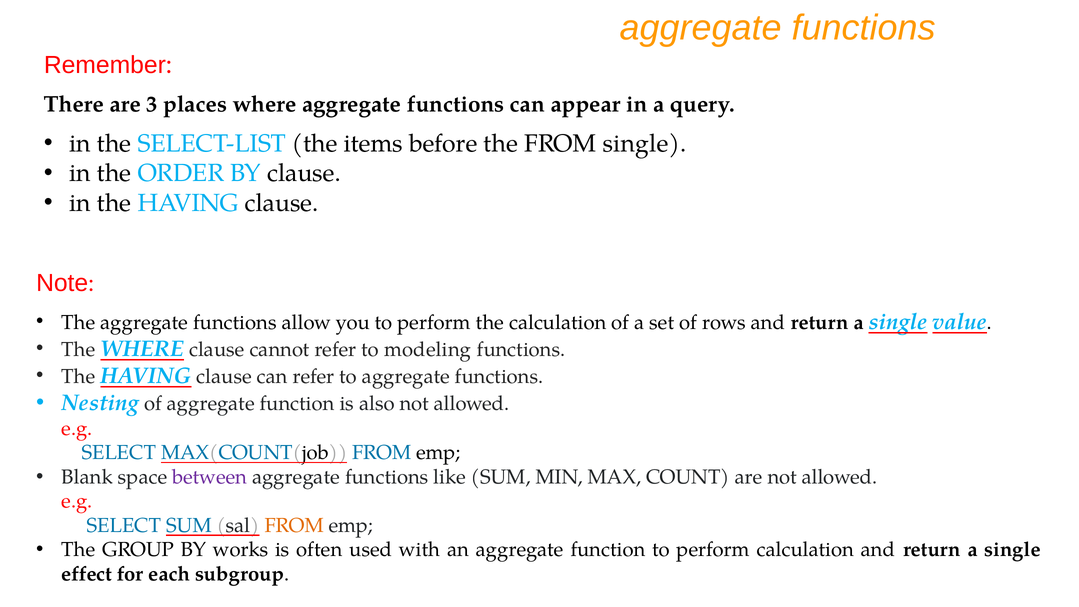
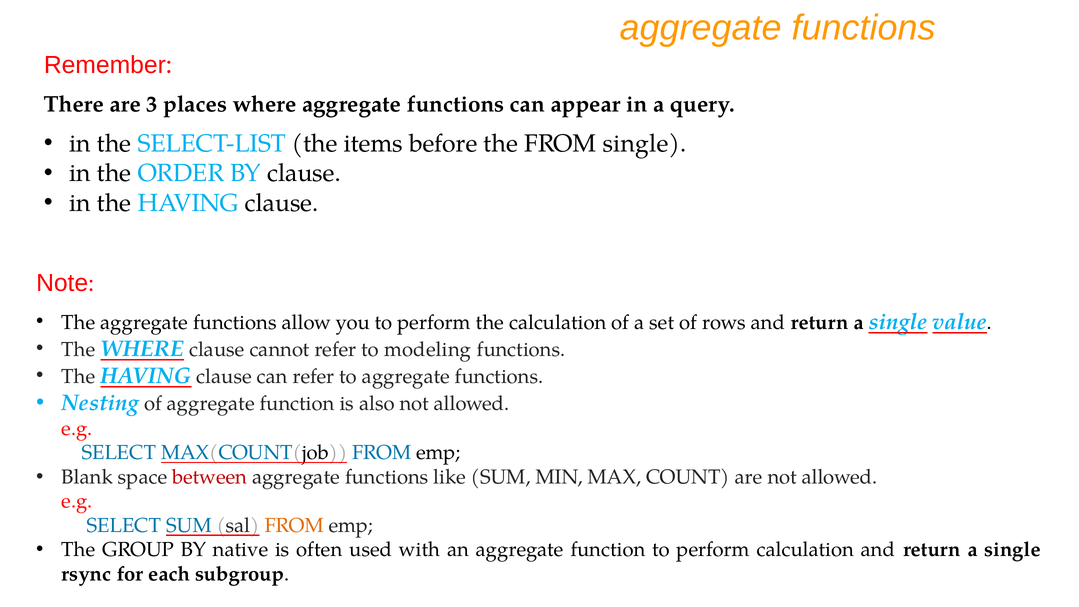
between colour: purple -> red (210, 477)
works: works -> native (241, 550)
effect: effect -> rsync (86, 574)
